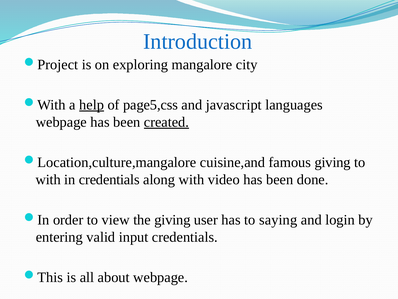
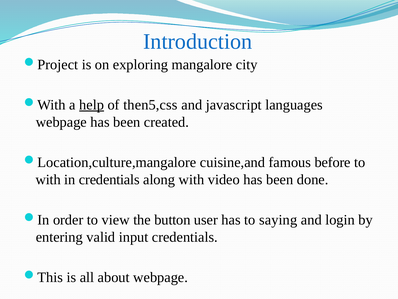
page5,css: page5,css -> then5,css (150, 105)
created underline: present -> none (166, 122)
famous giving: giving -> before (333, 162)
the giving: giving -> button (172, 220)
